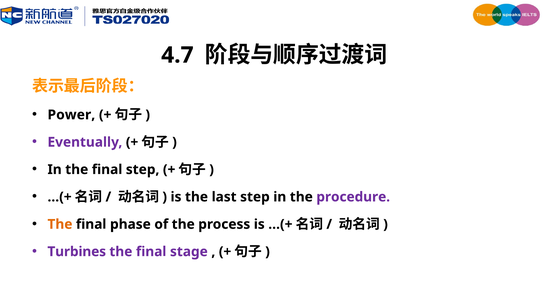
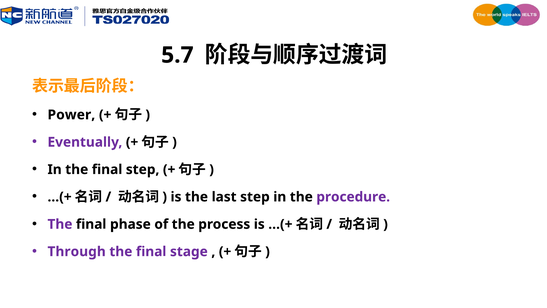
4.7: 4.7 -> 5.7 (177, 55)
The colour: orange -> purple (60, 224)
Turbines: Turbines -> Through (77, 251)
